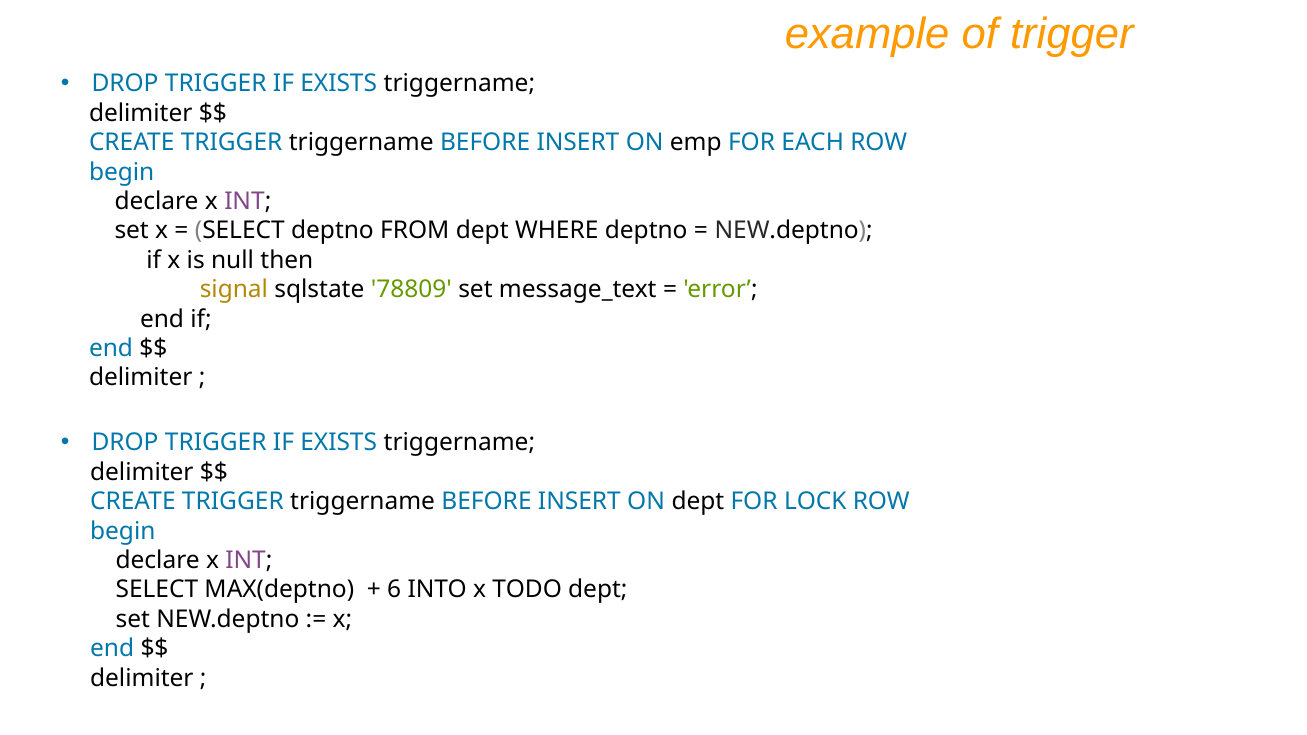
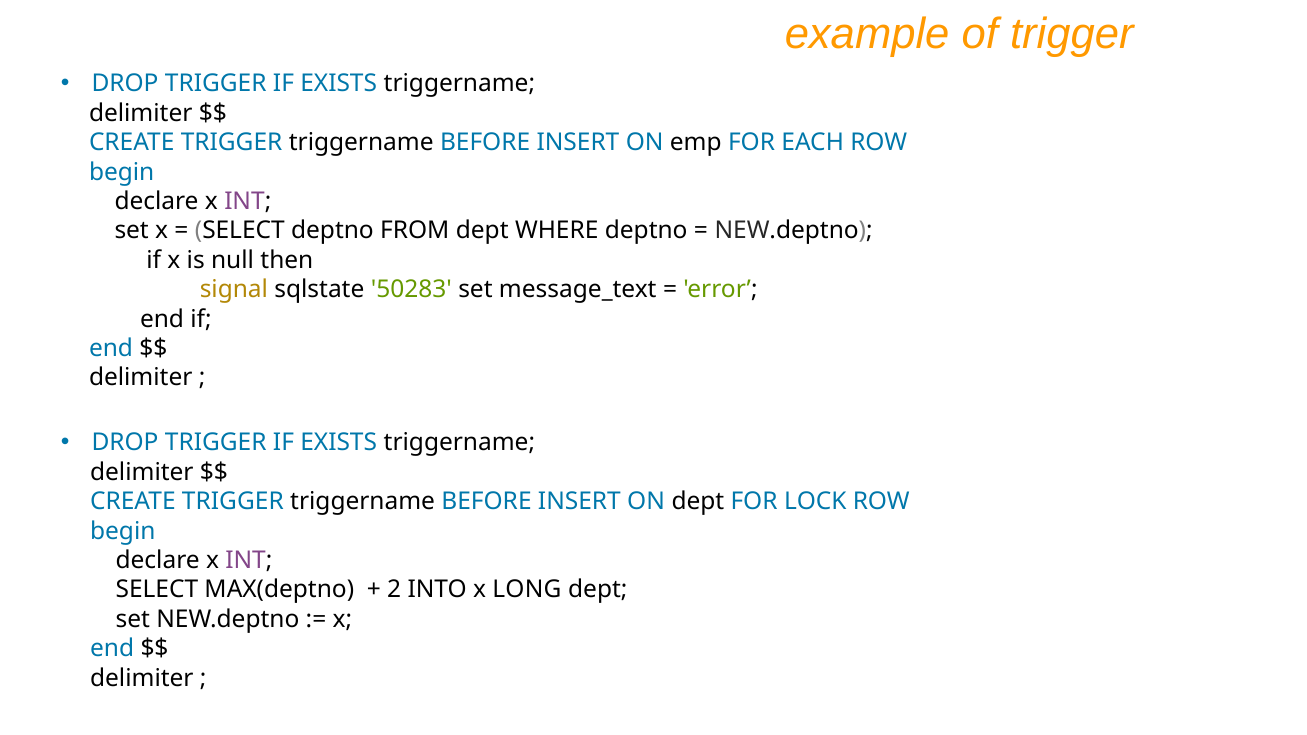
78809: 78809 -> 50283 (411, 290)
6: 6 -> 2 (394, 590)
TODO: TODO -> LONG (527, 590)
